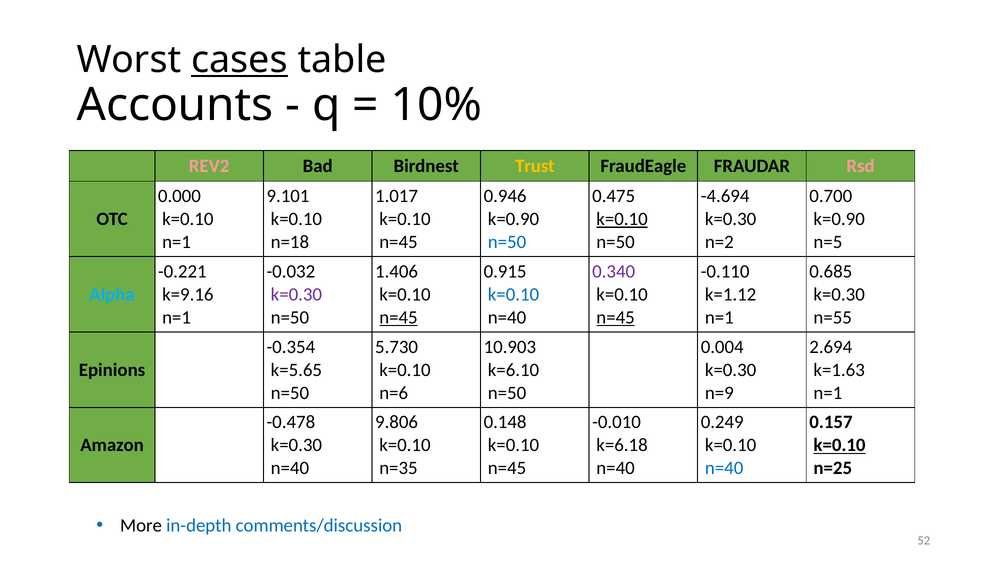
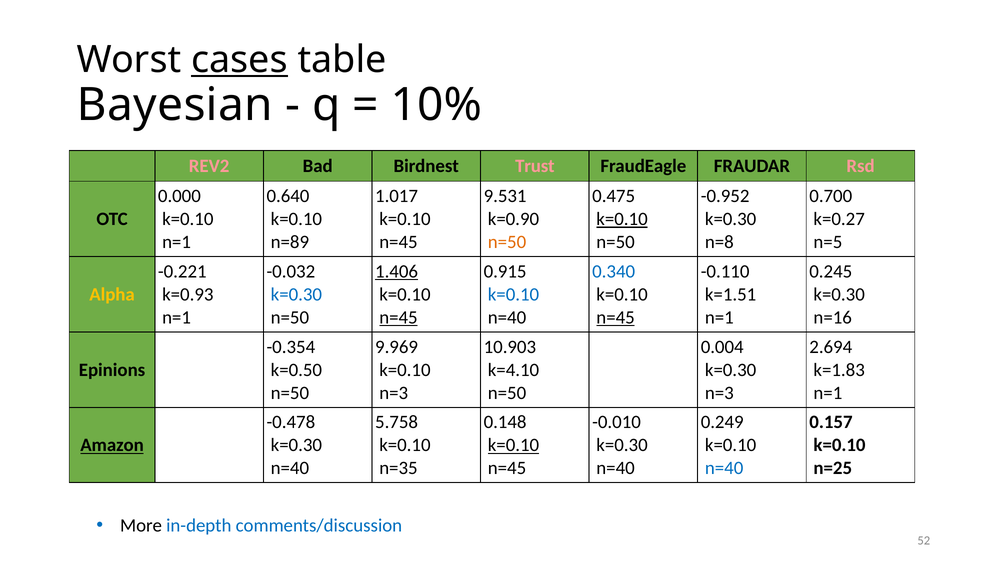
Accounts: Accounts -> Bayesian (175, 105)
Trust colour: yellow -> pink (535, 166)
9.101: 9.101 -> 0.640 (288, 196)
0.946: 0.946 -> 9.531 (505, 196)
-4.694: -4.694 -> -0.952 (725, 196)
k=0.90: k=0.90 -> k=0.27 (839, 219)
n=18: n=18 -> n=89 (290, 242)
n=50 colour: blue -> orange (507, 242)
n=2: n=2 -> n=8 (719, 242)
1.406 underline: none -> present (397, 272)
0.340 colour: purple -> blue (614, 272)
0.685: 0.685 -> 0.245 (831, 272)
Alpha colour: light blue -> yellow (112, 295)
k=9.16: k=9.16 -> k=0.93 (188, 295)
k=0.30 colour: purple -> blue (296, 295)
k=1.12: k=1.12 -> k=1.51 (731, 295)
n=55: n=55 -> n=16 (833, 318)
5.730: 5.730 -> 9.969 (397, 347)
k=5.65: k=5.65 -> k=0.50 (296, 370)
k=6.10: k=6.10 -> k=4.10 (513, 370)
k=1.63: k=1.63 -> k=1.83 (839, 370)
n=6: n=6 -> n=3 (394, 393)
n=9: n=9 -> n=3 (719, 393)
9.806: 9.806 -> 5.758 (397, 423)
Amazon underline: none -> present (112, 446)
k=0.10 underline: none -> present (513, 446)
k=6.18: k=6.18 -> k=0.30 (622, 446)
k=0.10 underline: present -> none (840, 446)
